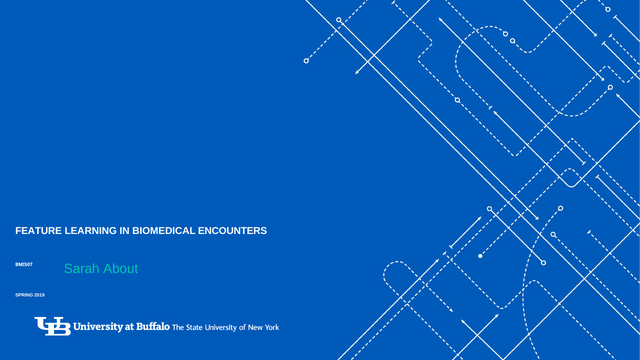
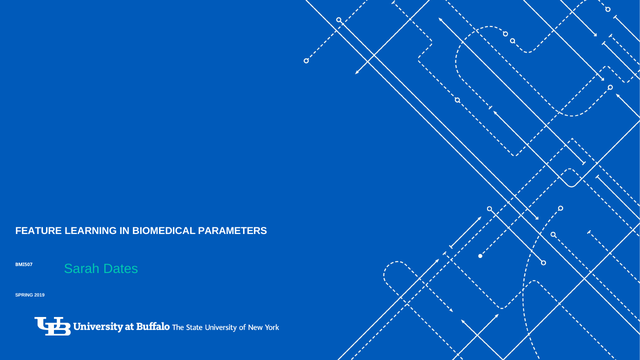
ENCOUNTERS: ENCOUNTERS -> PARAMETERS (233, 231)
About: About -> Dates (121, 269)
